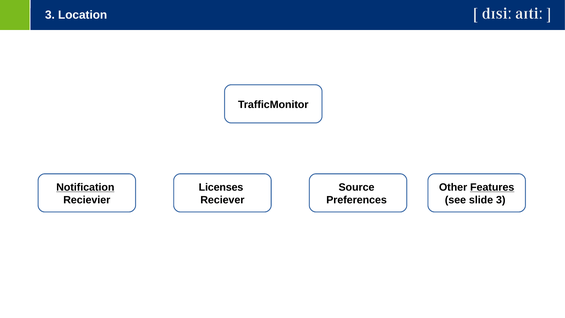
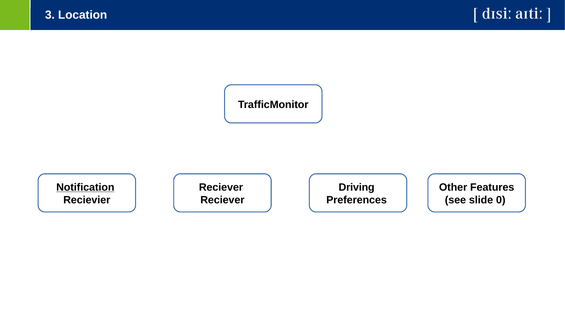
Licenses: Licenses -> Reciever (221, 187)
Source: Source -> Driving (357, 187)
Features underline: present -> none (492, 187)
slide 3: 3 -> 0 (501, 200)
